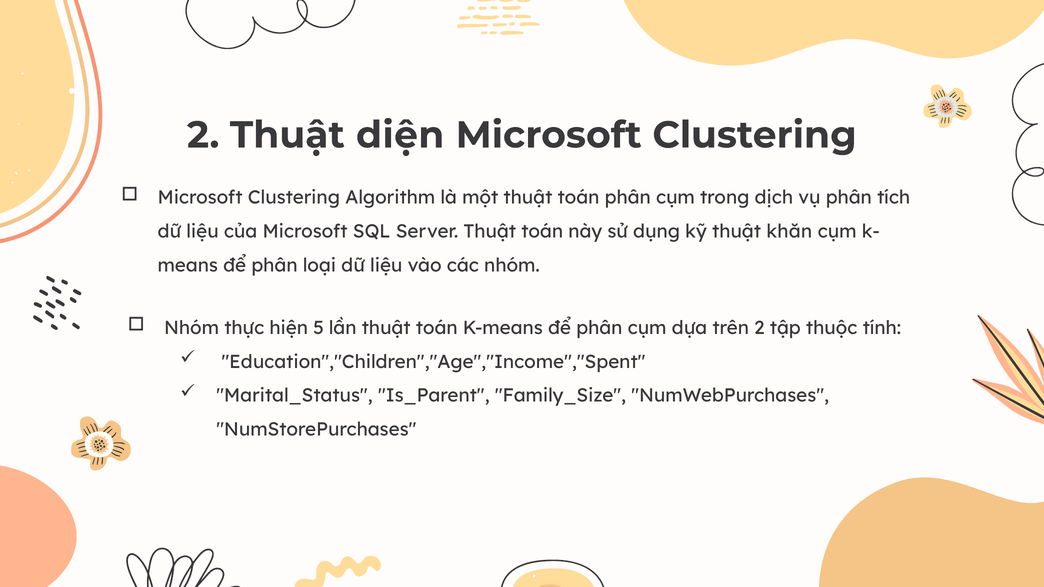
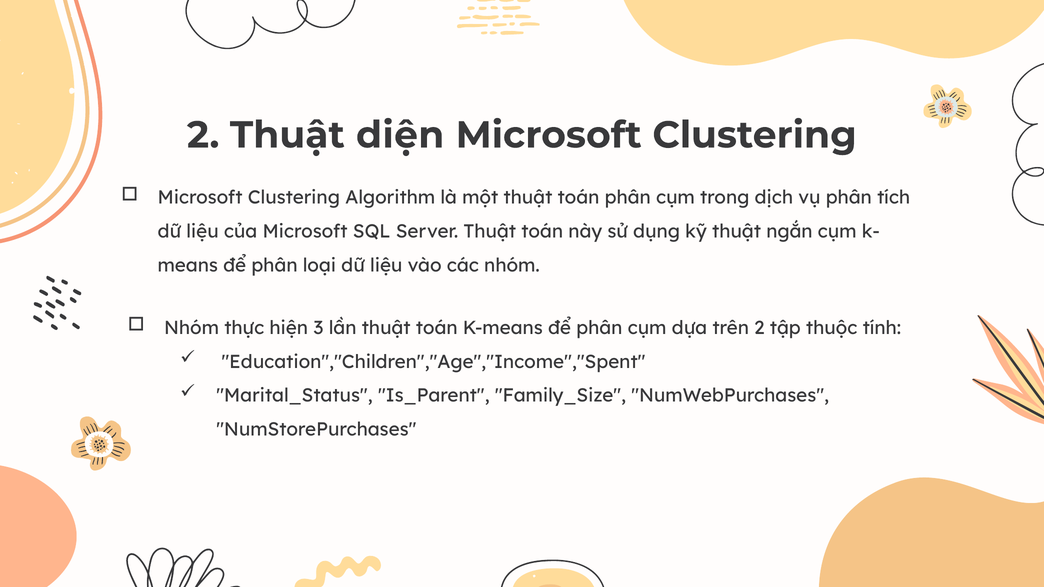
khăn: khăn -> ngắn (789, 231)
5: 5 -> 3 (318, 328)
